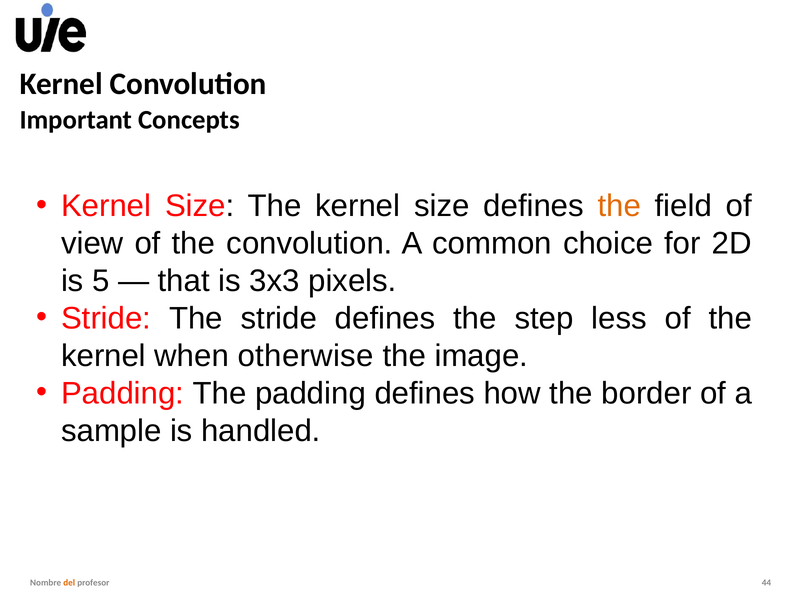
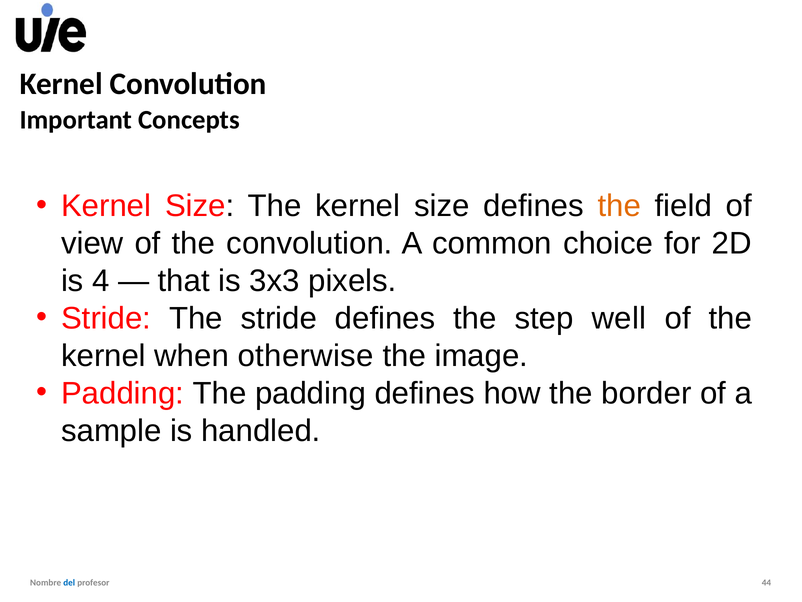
5: 5 -> 4 (101, 281)
less: less -> well (619, 318)
del colour: orange -> blue (69, 582)
